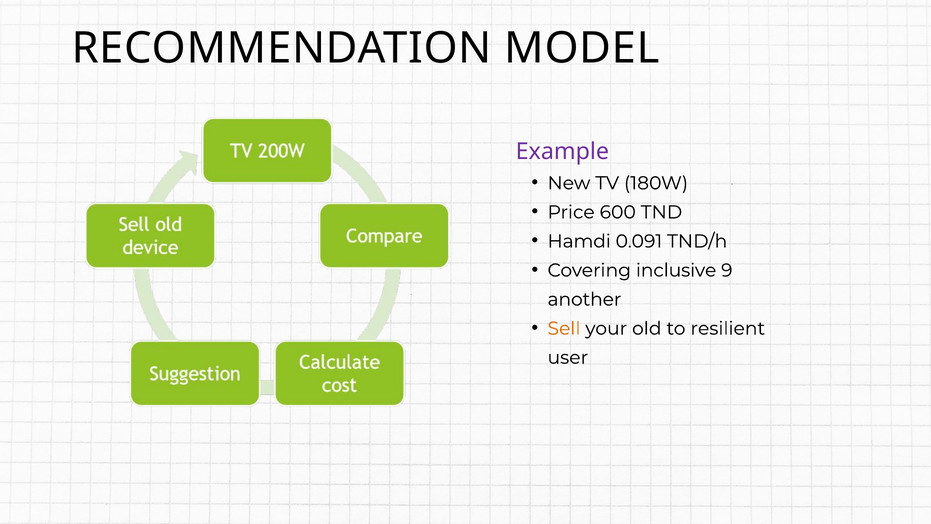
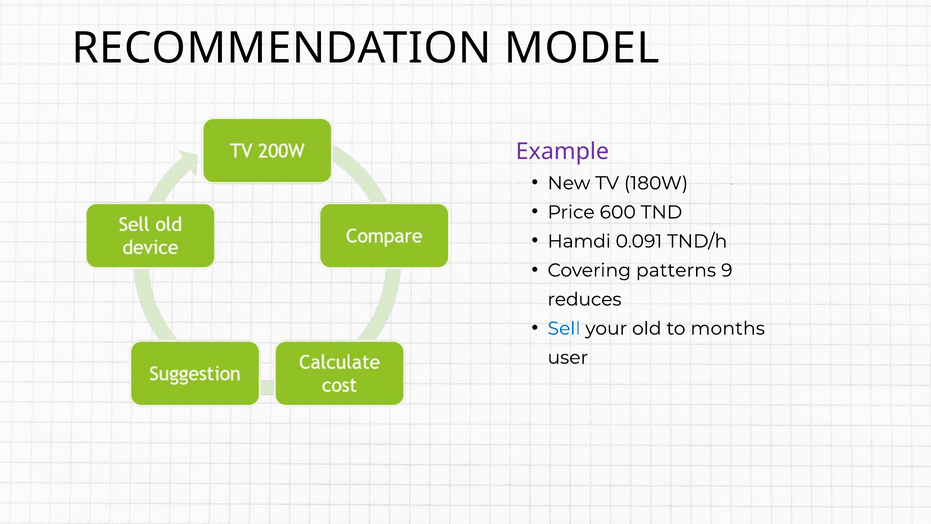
inclusive: inclusive -> patterns (676, 270)
another: another -> reduces (584, 299)
Sell colour: orange -> blue (564, 328)
resilient: resilient -> months (728, 328)
